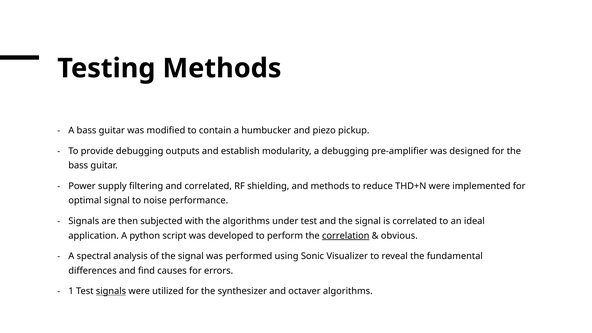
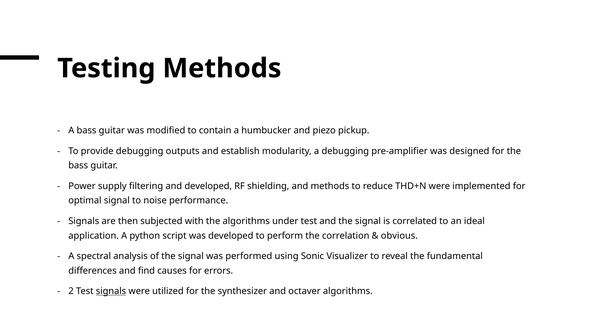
and correlated: correlated -> developed (208, 186)
correlation underline: present -> none (346, 236)
1: 1 -> 2 (71, 291)
